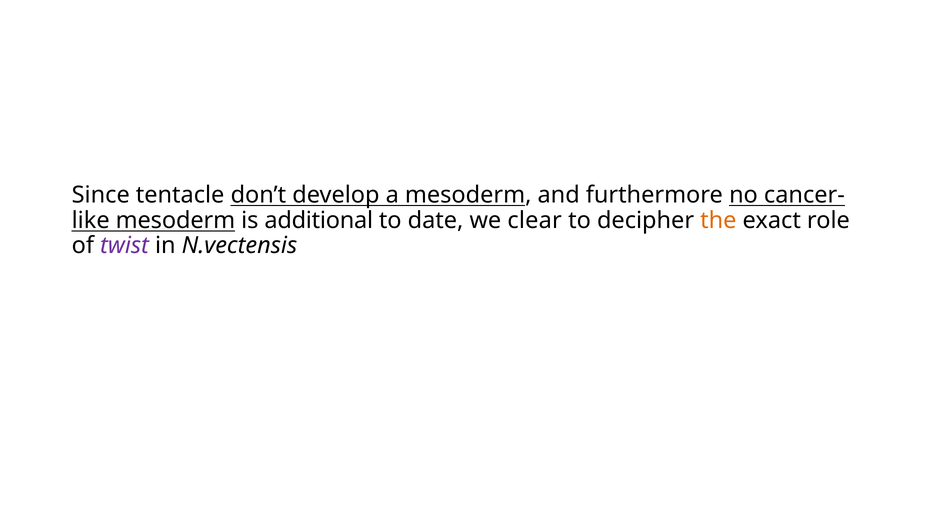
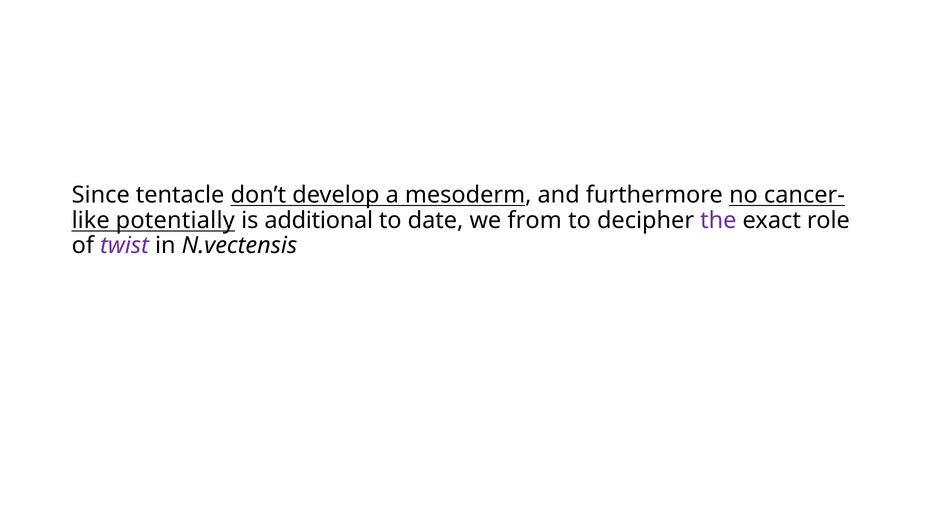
mesoderm: mesoderm -> potentially (175, 220)
clear: clear -> from (535, 220)
the colour: orange -> purple (718, 220)
